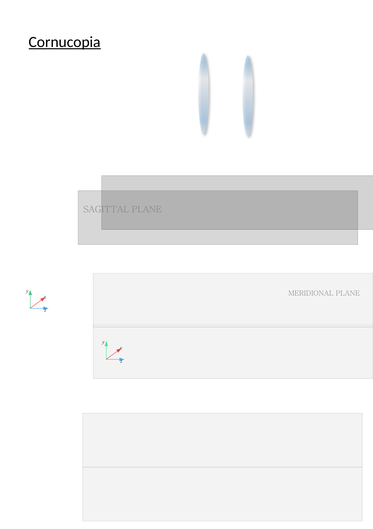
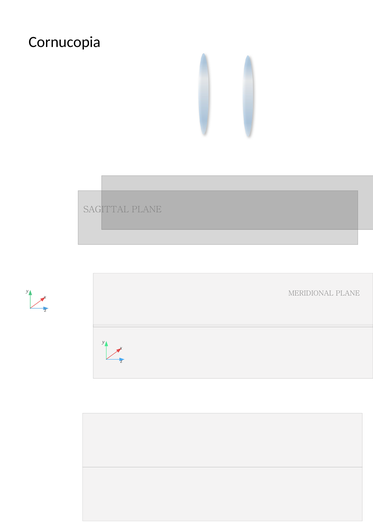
Cornucopia underline: present -> none (65, 42)
